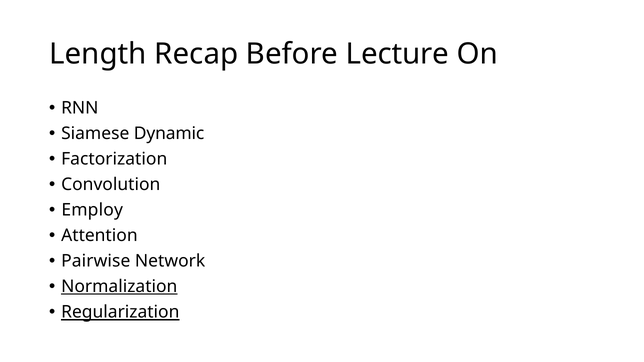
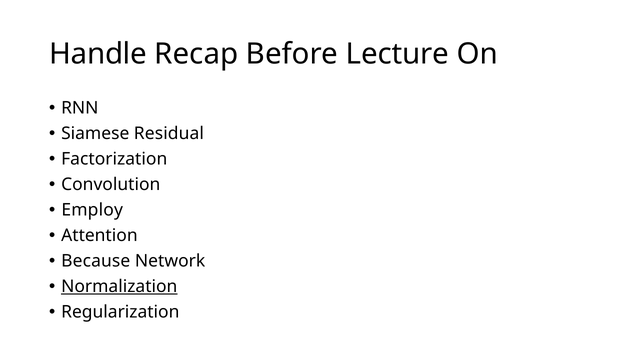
Length: Length -> Handle (98, 54)
Dynamic: Dynamic -> Residual (169, 134)
Pairwise: Pairwise -> Because (96, 261)
Regularization underline: present -> none (120, 312)
